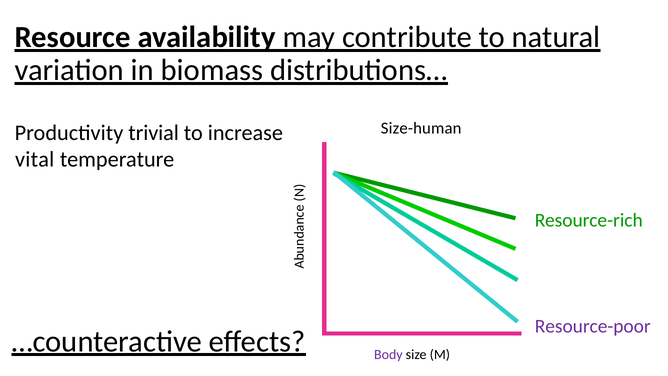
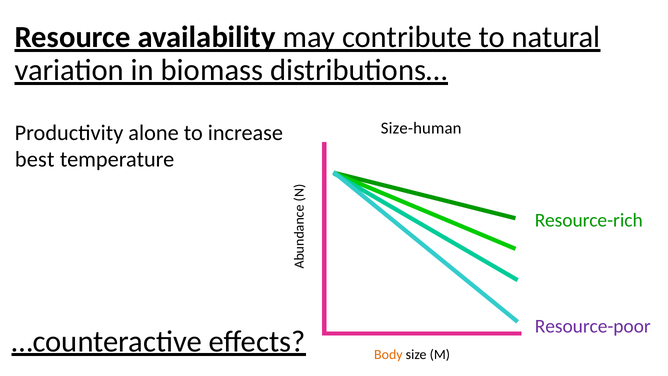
trivial: trivial -> alone (154, 133)
vital: vital -> best (35, 159)
Body colour: purple -> orange (388, 354)
